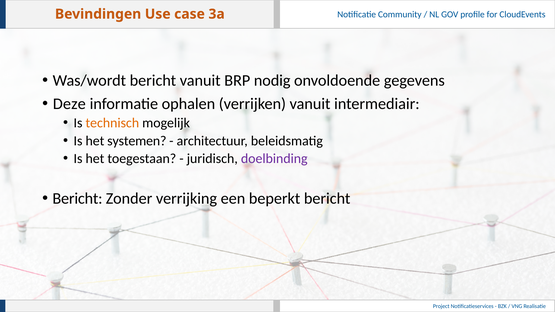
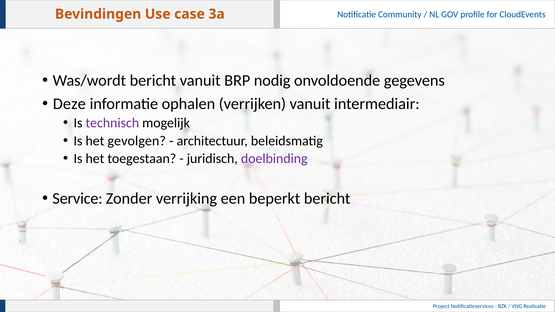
technisch colour: orange -> purple (112, 123)
systemen: systemen -> gevolgen (137, 141)
Bericht: Bericht -> Service (78, 199)
